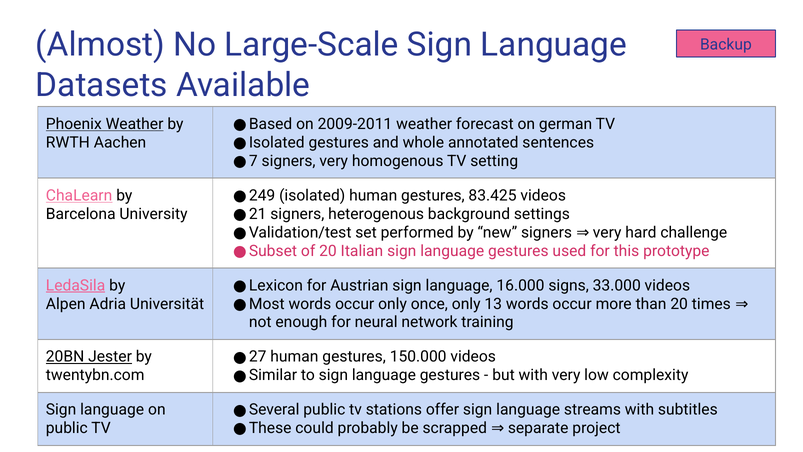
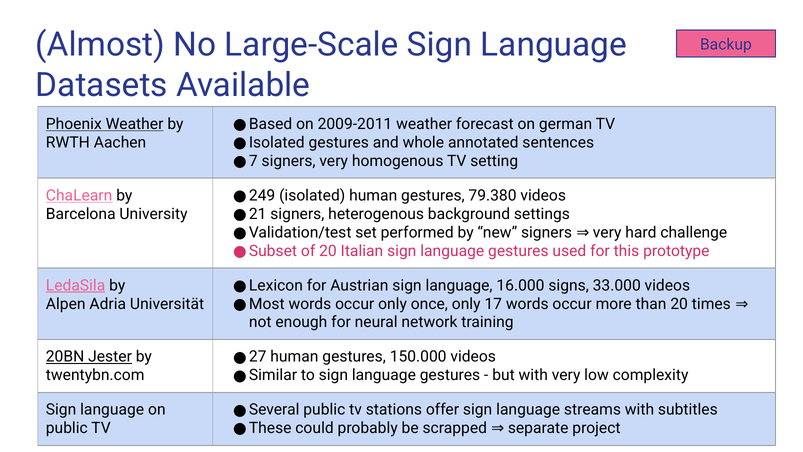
83.425: 83.425 -> 79.380 (493, 195)
13: 13 -> 17 (493, 304)
